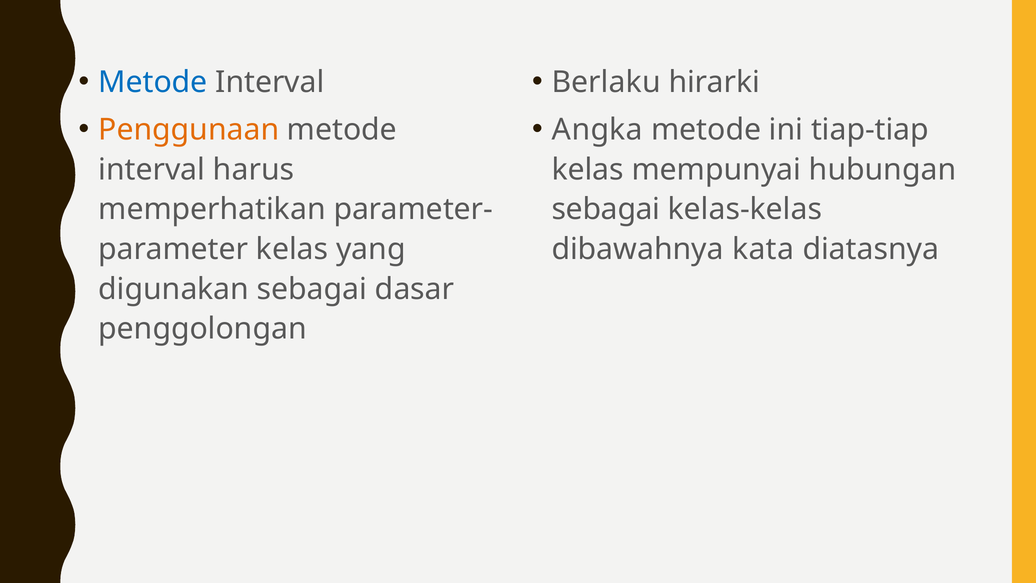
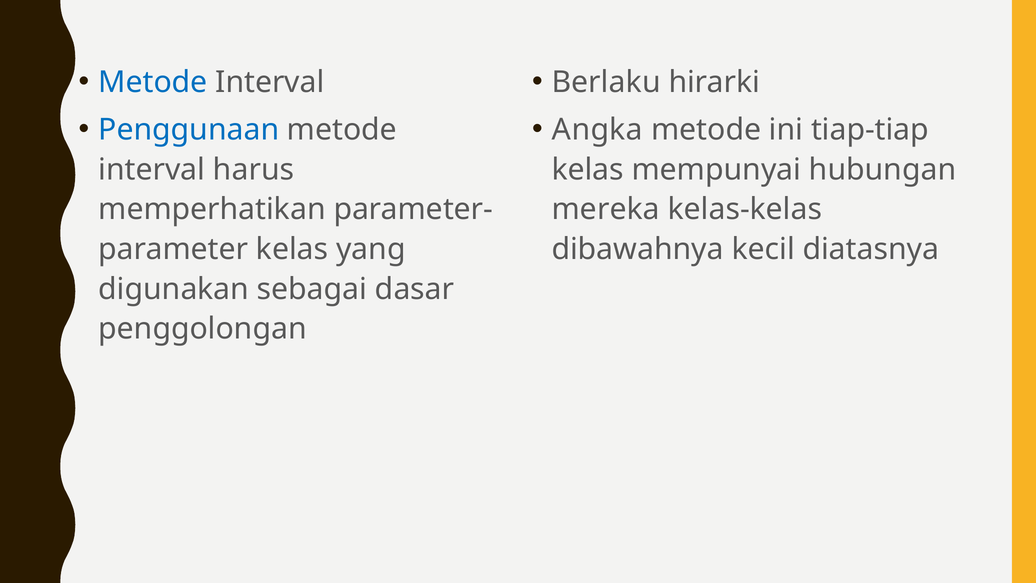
Penggunaan colour: orange -> blue (189, 130)
sebagai: sebagai -> mereka (606, 209)
kata: kata -> kecil (763, 249)
